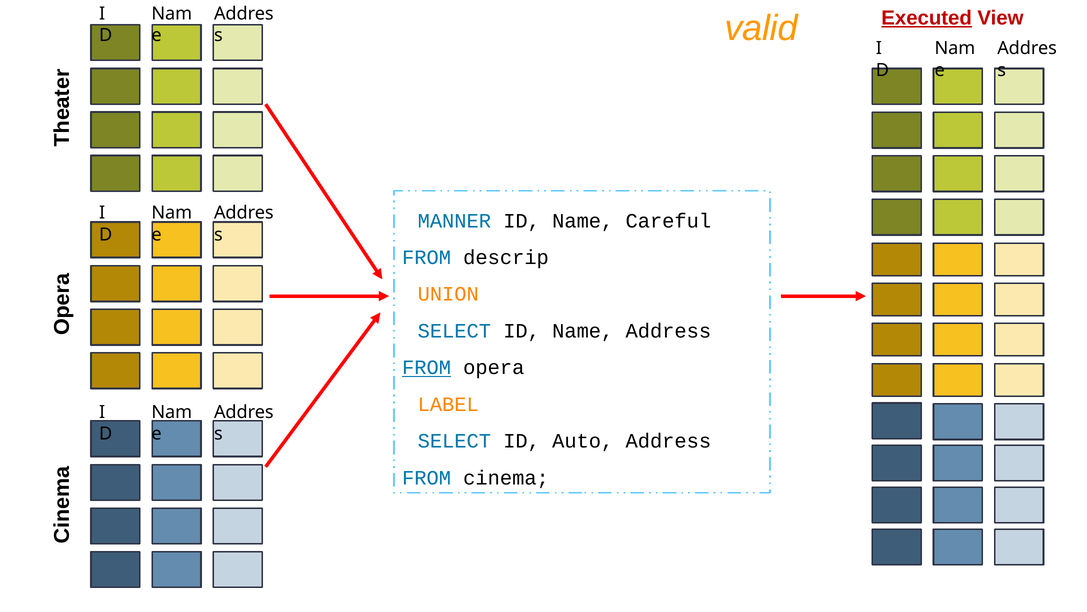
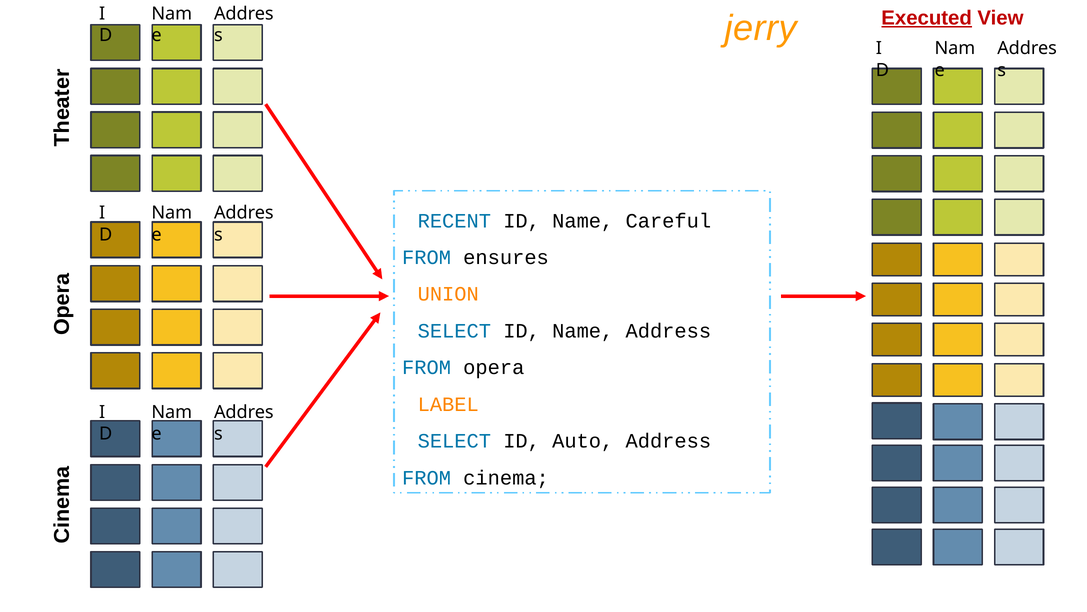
valid: valid -> jerry (761, 28)
MANNER: MANNER -> RECENT (454, 221)
descrip: descrip -> ensures (506, 257)
FROM underline: present -> none (427, 367)
